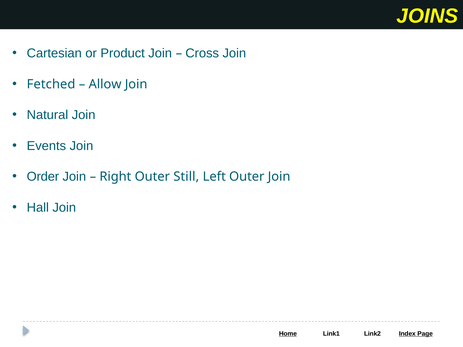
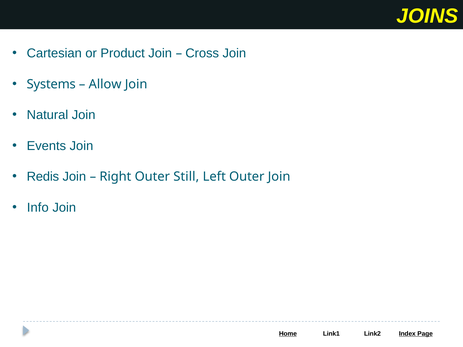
Fetched: Fetched -> Systems (51, 84)
Order: Order -> Redis (43, 177)
Hall: Hall -> Info (38, 208)
